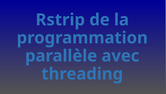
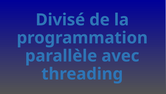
Rstrip: Rstrip -> Divisé (60, 20)
